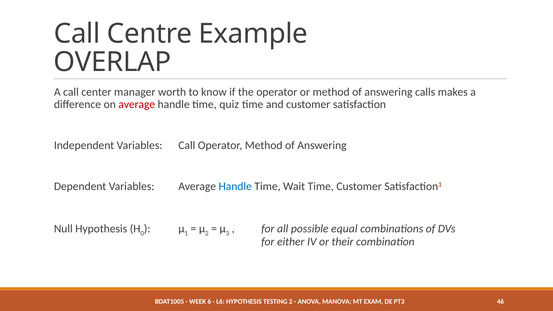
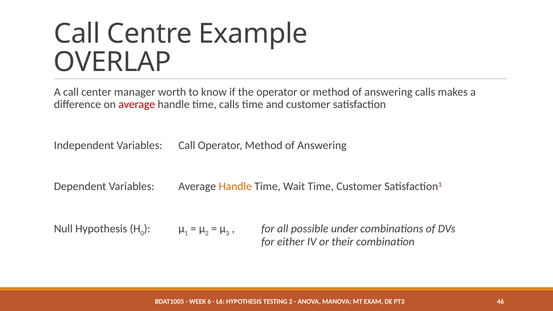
time quiz: quiz -> calls (229, 104)
Handle colour: blue -> orange (235, 186)
equal: equal -> under (344, 229)
